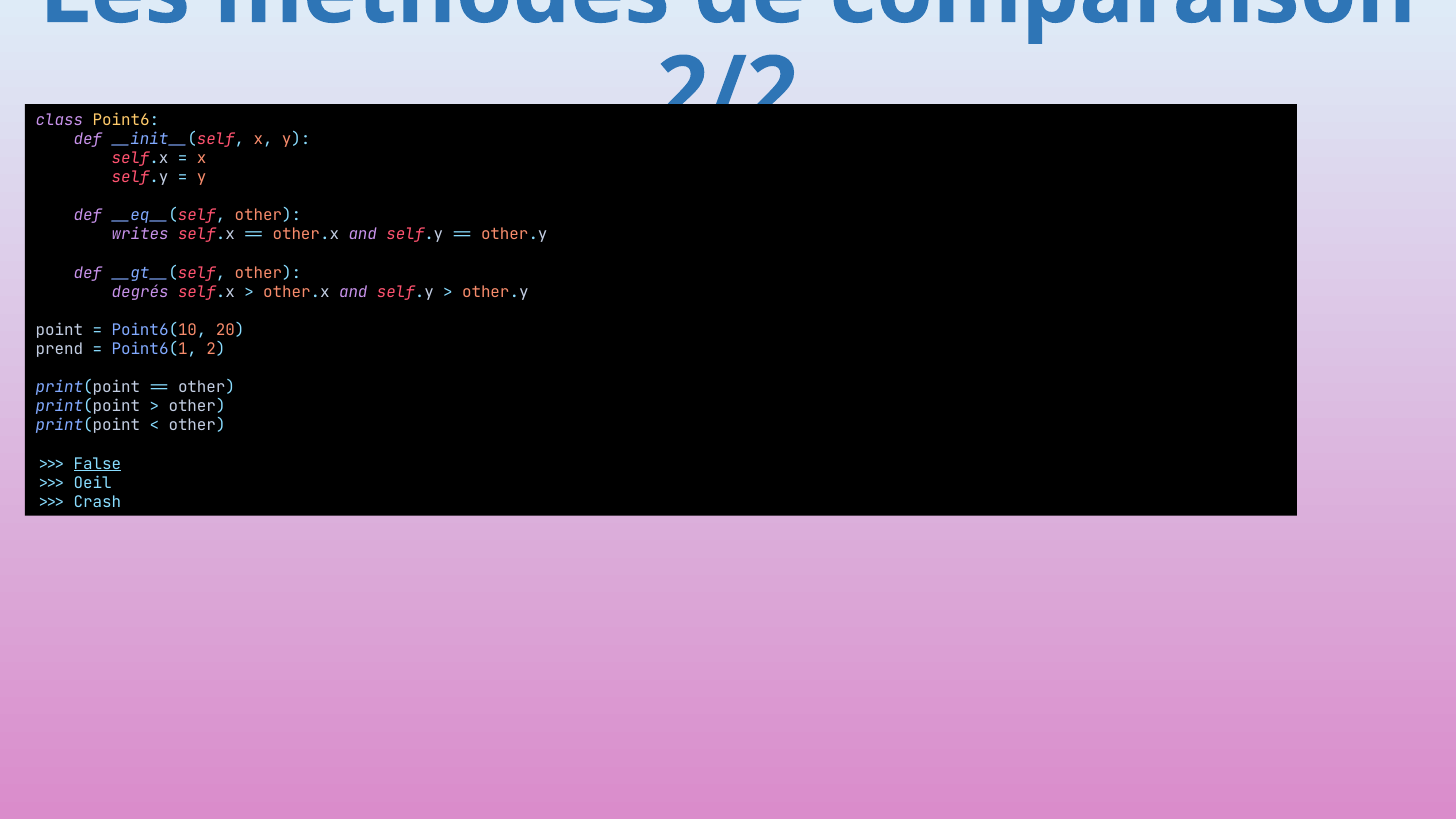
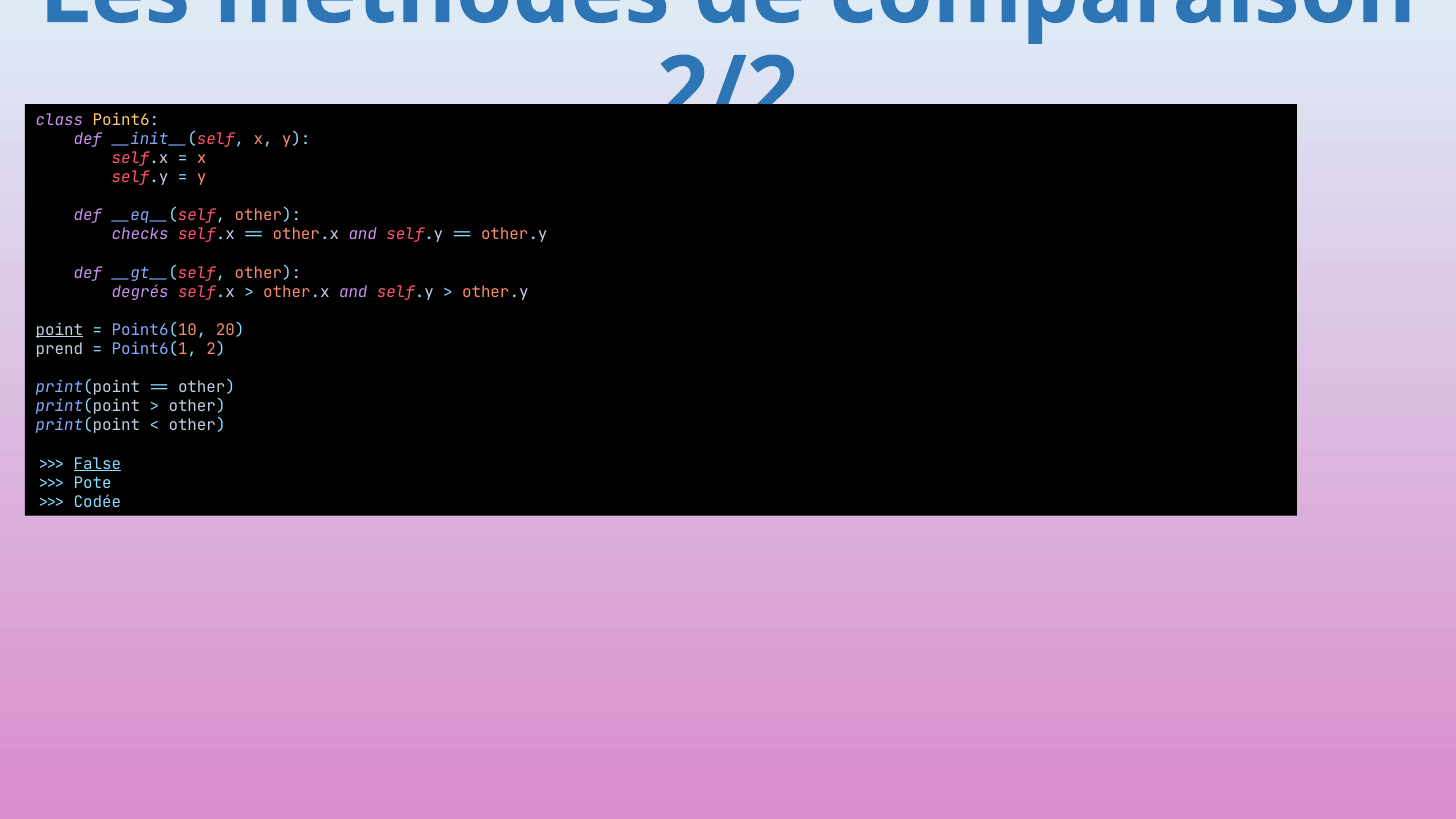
writes: writes -> checks (140, 235)
point underline: none -> present (59, 330)
Oeil: Oeil -> Pote (93, 483)
Crash: Crash -> Codée (97, 502)
